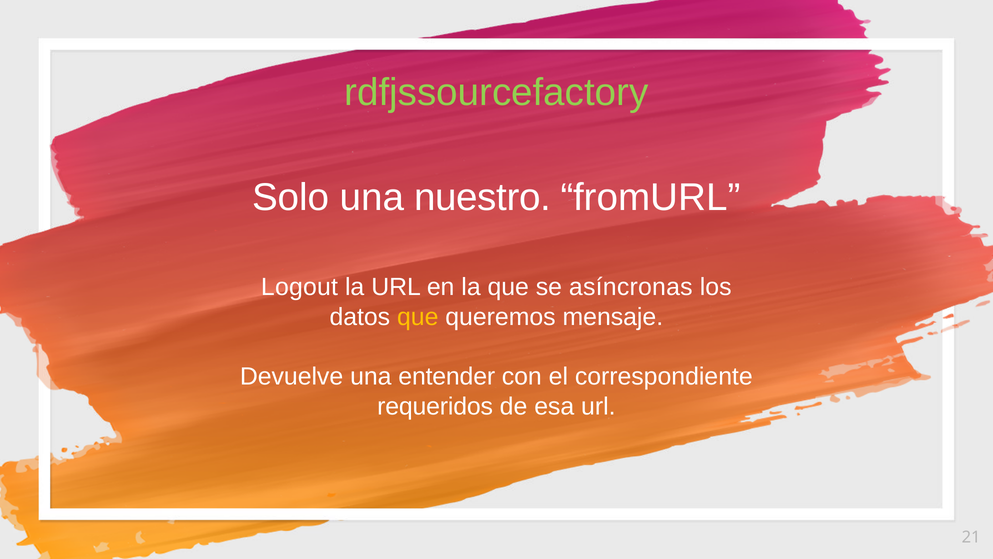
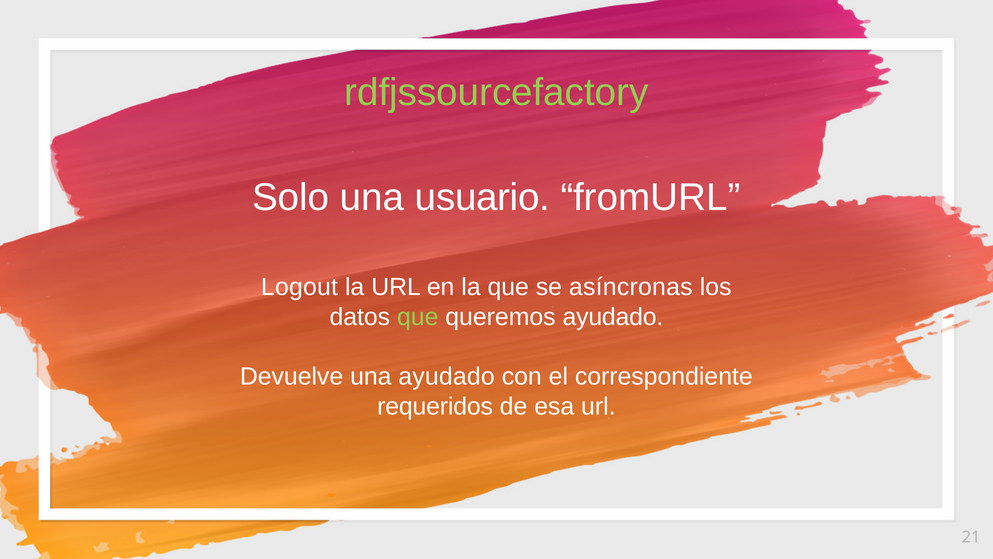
nuestro: nuestro -> usuario (483, 197)
que colour: yellow -> light green (418, 317)
queremos mensaje: mensaje -> ayudado (613, 317)
una entender: entender -> ayudado (447, 376)
